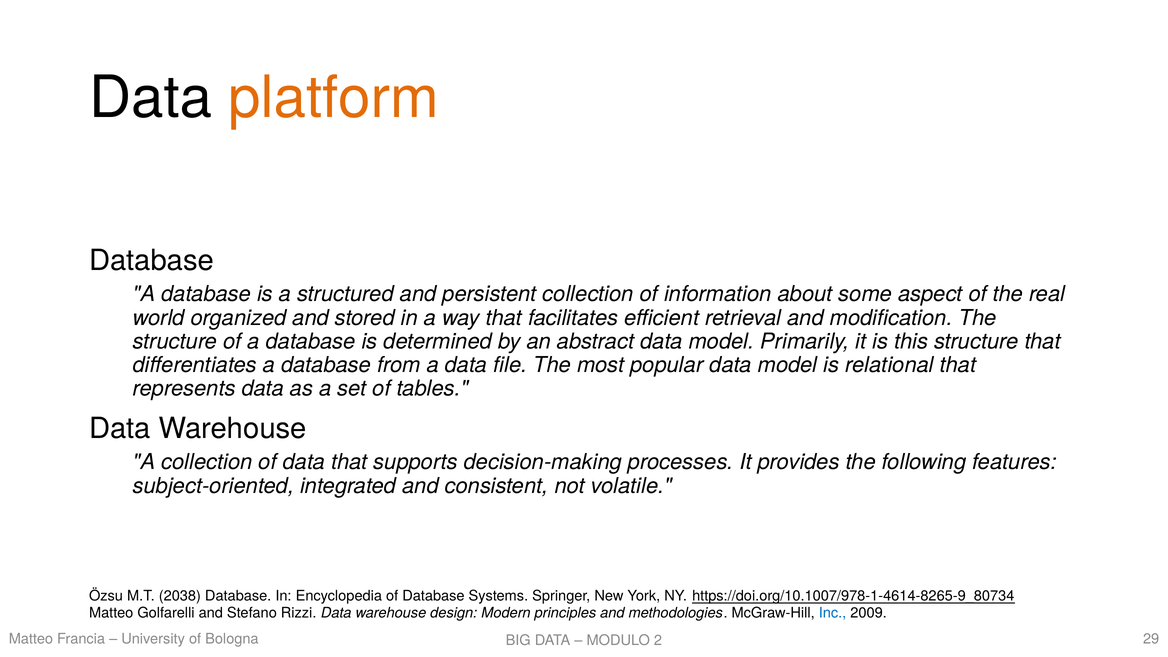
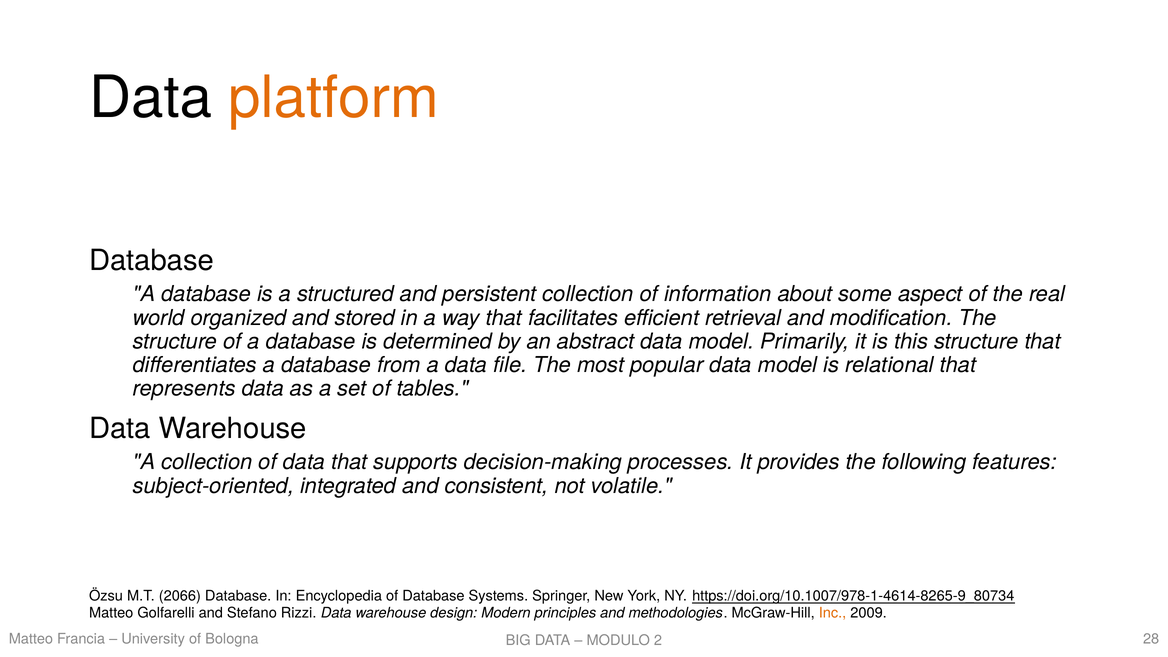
2038: 2038 -> 2066 (180, 596)
Inc colour: blue -> orange (833, 613)
29: 29 -> 28 (1151, 639)
